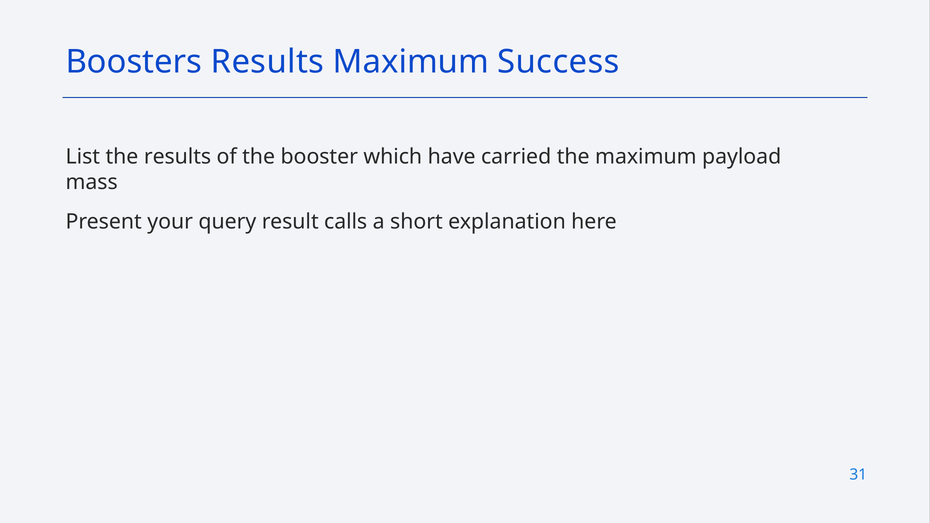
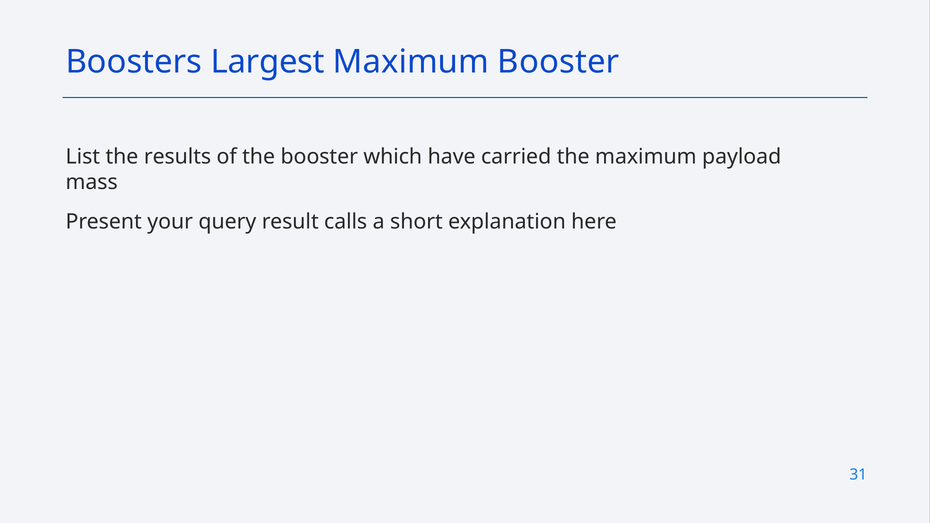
Boosters Results: Results -> Largest (268, 62)
Maximum Success: Success -> Booster (558, 62)
